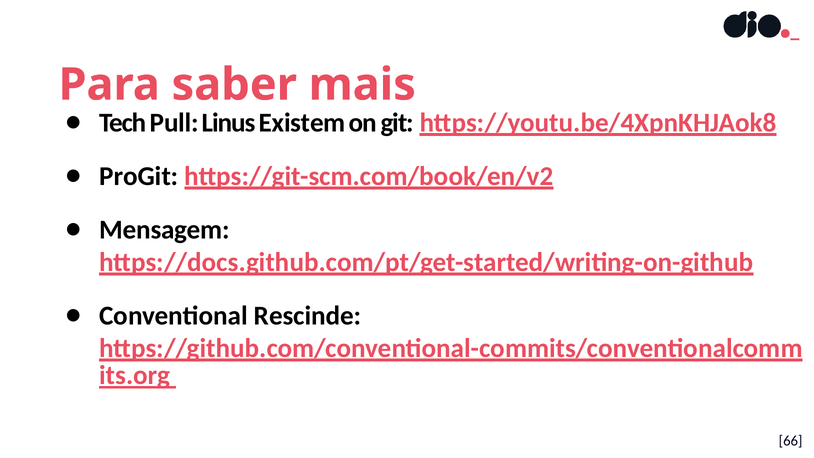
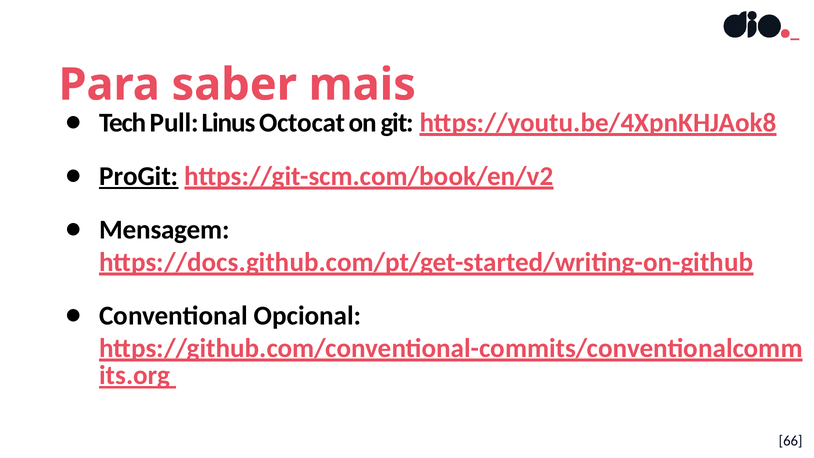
Existem: Existem -> Octocat (302, 123)
ProGit underline: none -> present (139, 176)
Rescinde: Rescinde -> Opcional (308, 316)
